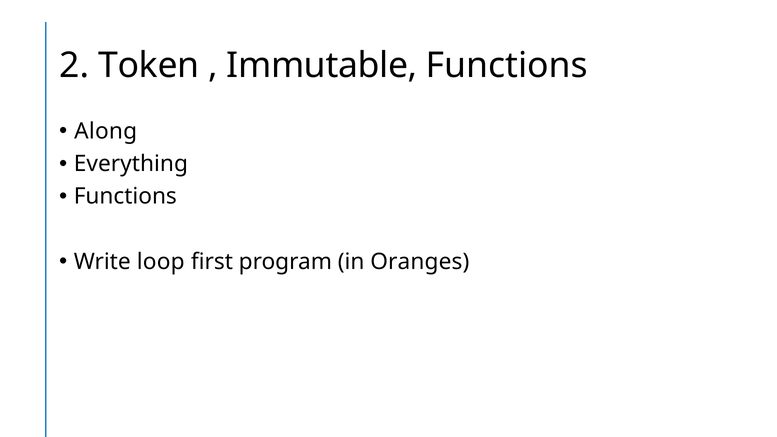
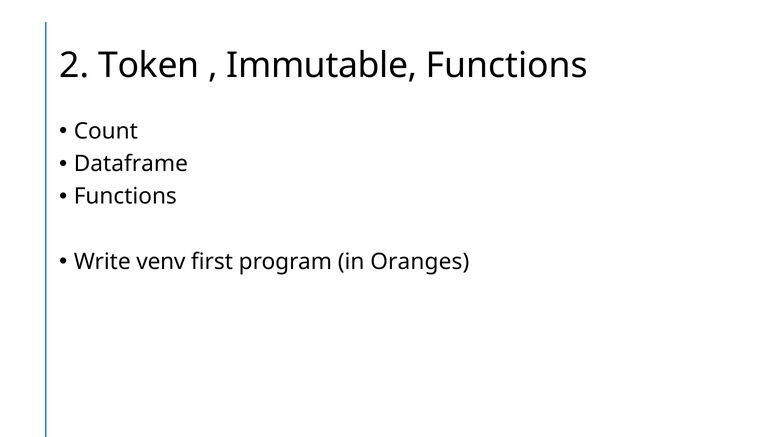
Along: Along -> Count (106, 131)
Everything: Everything -> Dataframe (131, 164)
loop: loop -> venv (161, 262)
